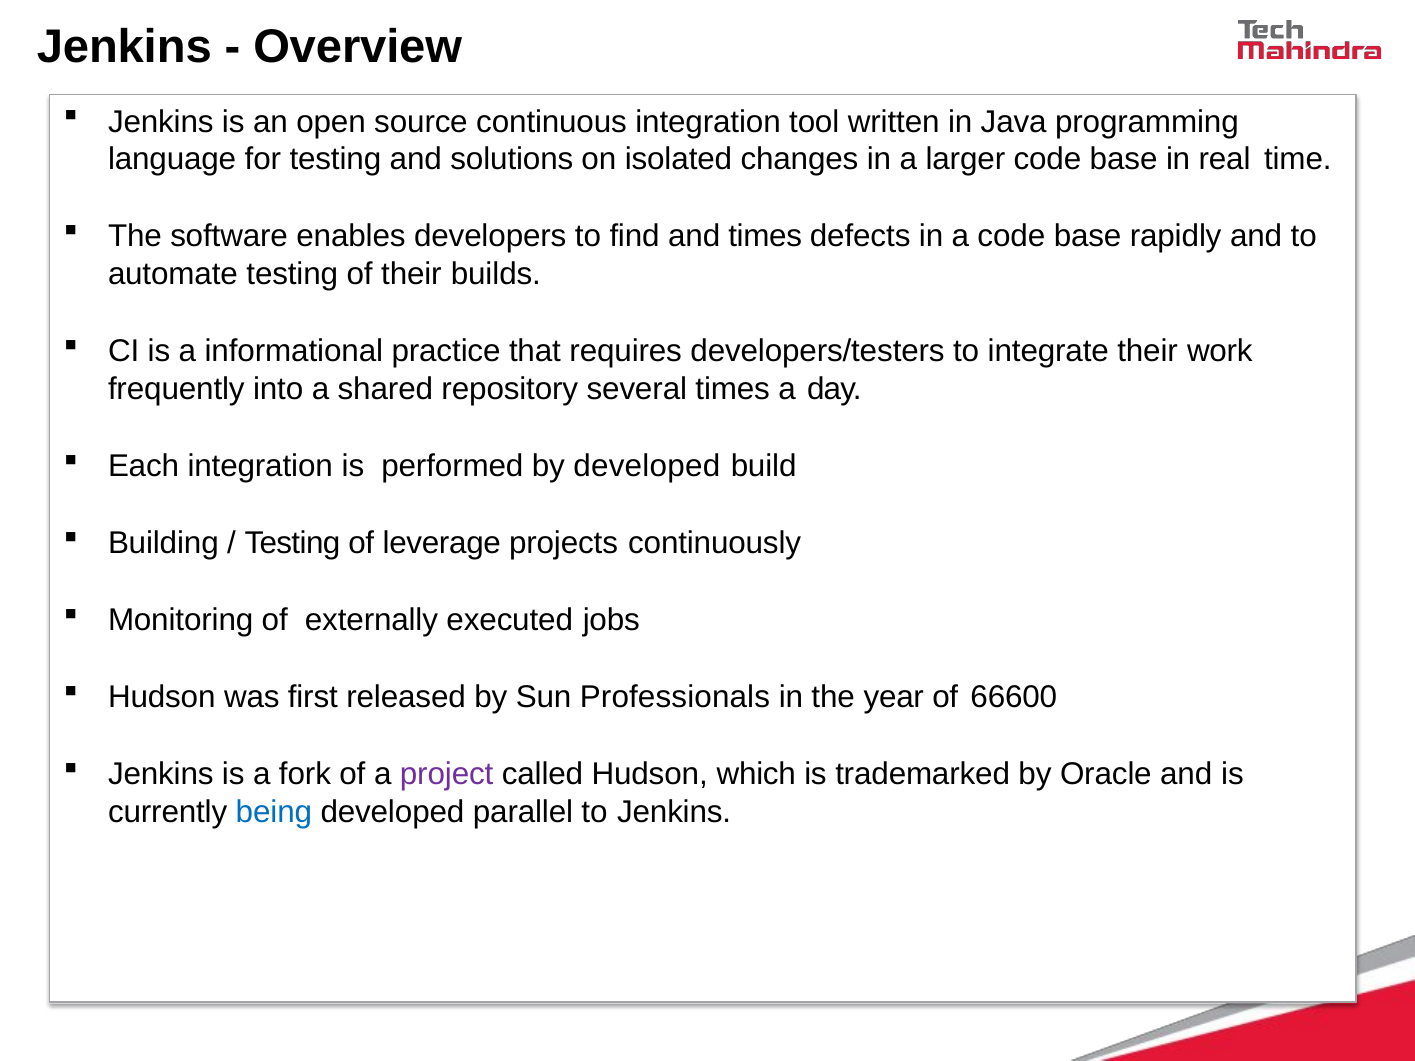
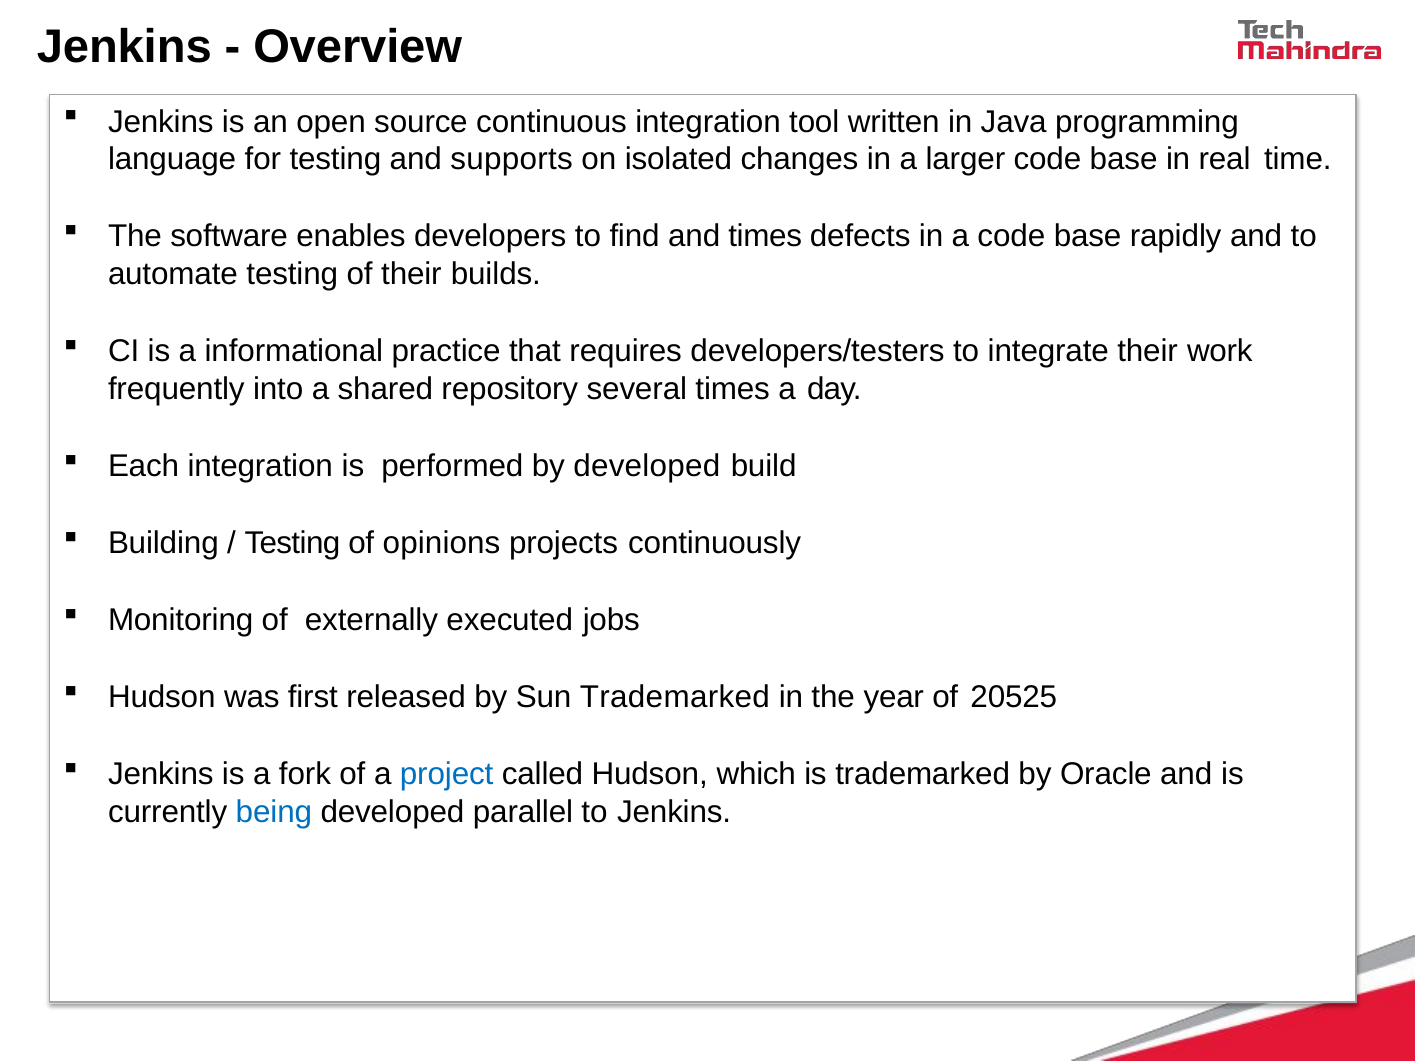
solutions: solutions -> supports (512, 159)
leverage: leverage -> opinions (442, 543)
Sun Professionals: Professionals -> Trademarked (675, 697)
66600: 66600 -> 20525 (1014, 697)
project colour: purple -> blue (447, 774)
